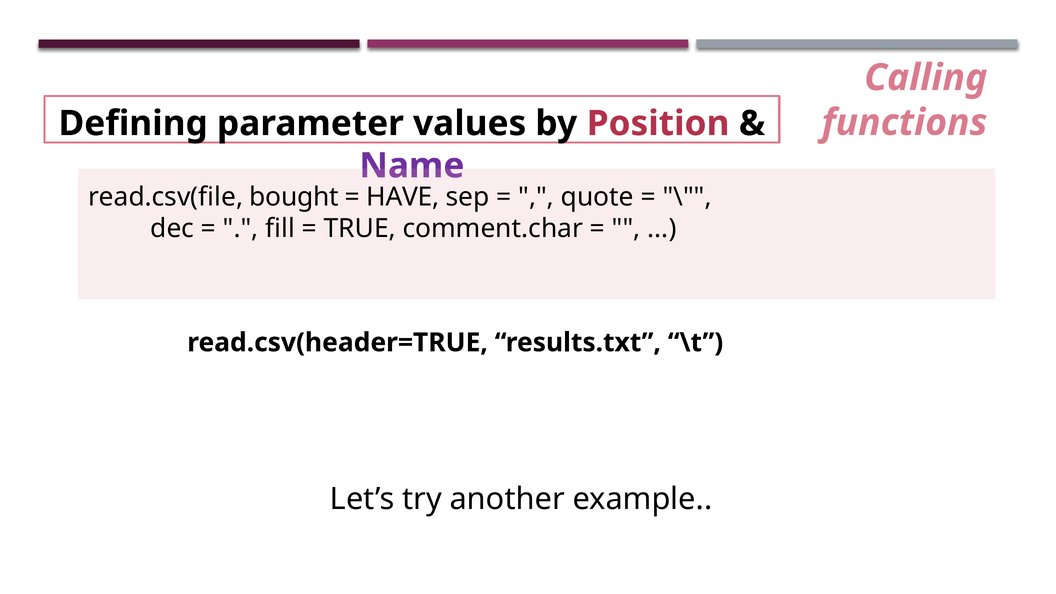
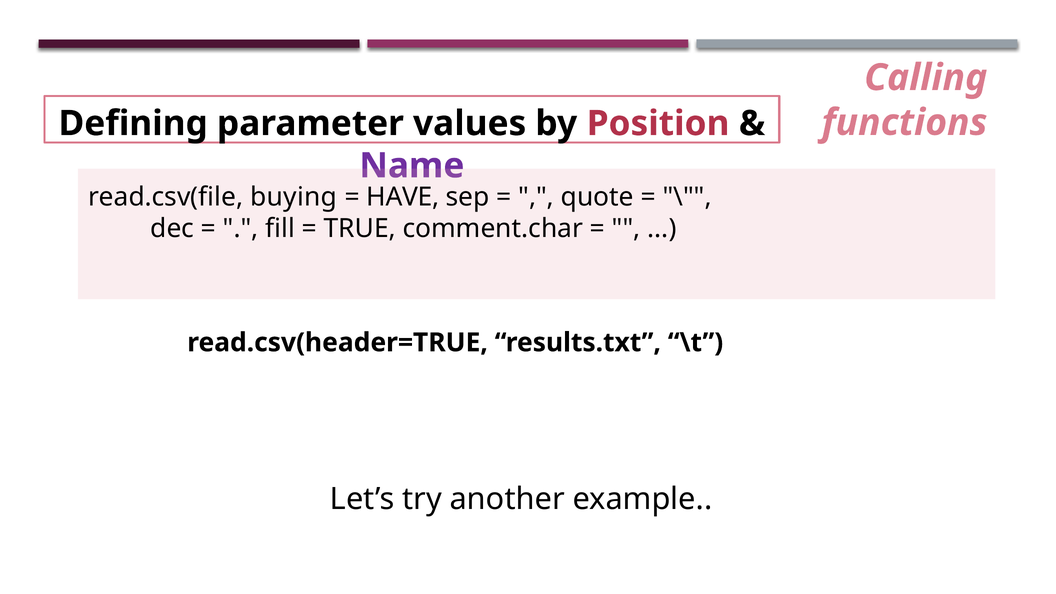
bought: bought -> buying (294, 197)
